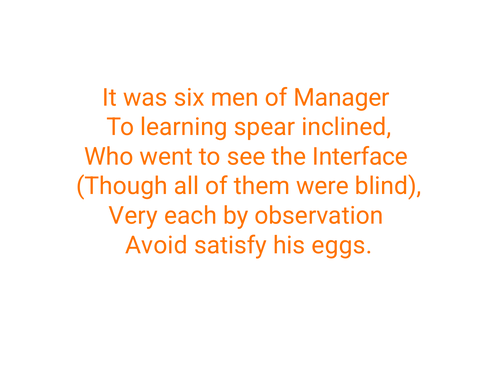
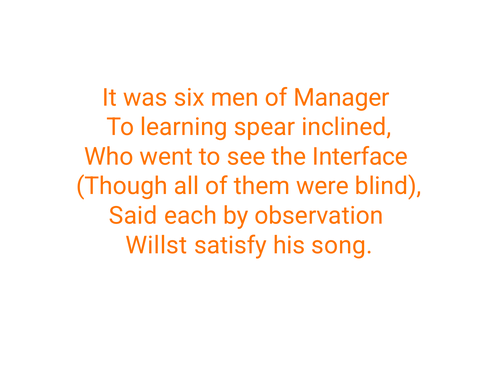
Very: Very -> Said (133, 216)
Avoid: Avoid -> Willst (156, 245)
eggs: eggs -> song (342, 245)
